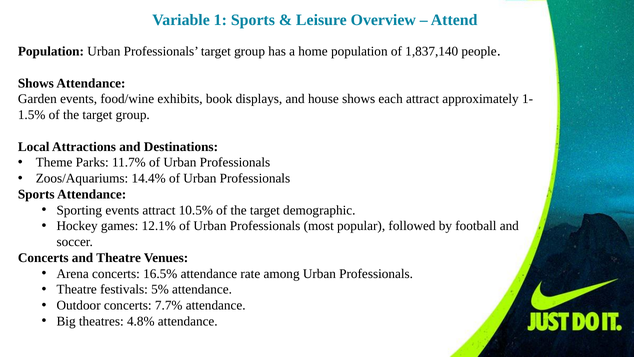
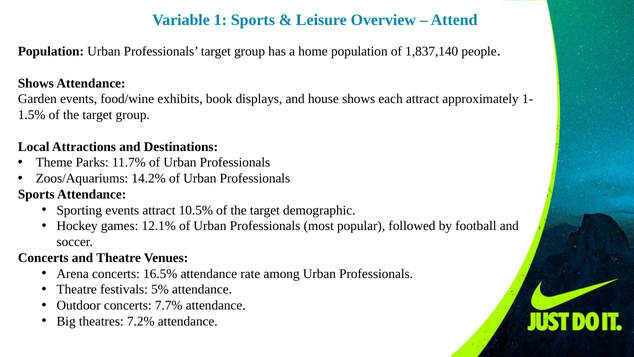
14.4%: 14.4% -> 14.2% (149, 178)
4.8%: 4.8% -> 7.2% (141, 321)
